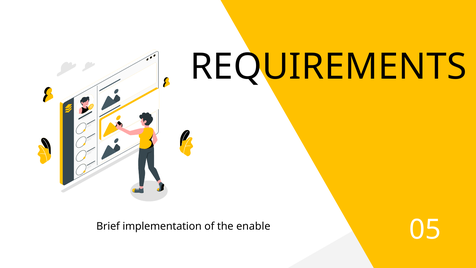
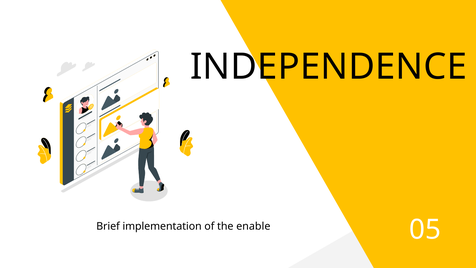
REQUIREMENTS: REQUIREMENTS -> INDEPENDENCE (329, 67)
